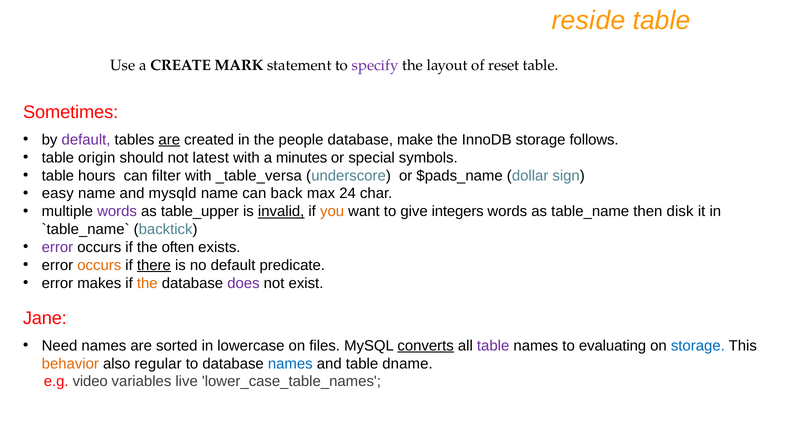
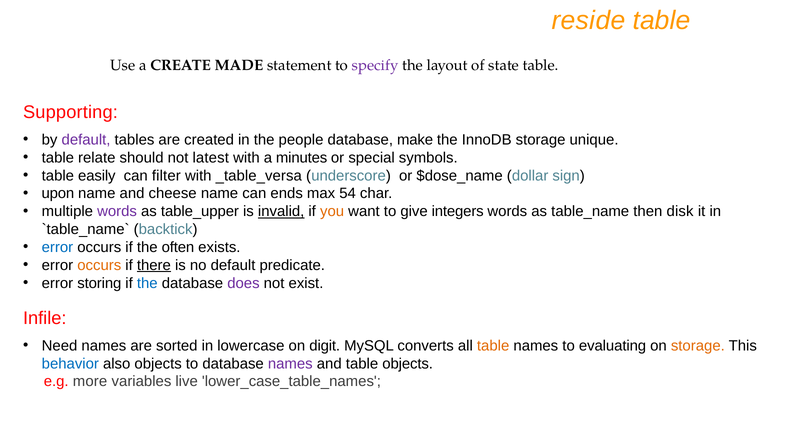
MARK: MARK -> MADE (239, 65)
reset: reset -> state (504, 65)
Sometimes: Sometimes -> Supporting (70, 112)
are underline: present -> none (169, 140)
follows: follows -> unique (594, 140)
origin: origin -> relate (97, 158)
hours: hours -> easily (97, 176)
$pads_name: $pads_name -> $dose_name (460, 176)
easy: easy -> upon (58, 193)
mysqld: mysqld -> cheese (173, 193)
back: back -> ends (287, 193)
24: 24 -> 54 (348, 193)
error colour: purple -> blue (57, 247)
makes: makes -> storing (99, 283)
the colour: orange -> blue (147, 283)
Jane: Jane -> Infile (45, 318)
files: files -> digit (325, 345)
converts underline: present -> none (426, 345)
table colour: purple -> orange (493, 345)
storage colour: blue -> orange (698, 345)
behavior colour: orange -> blue (70, 363)
also regular: regular -> objects (158, 363)
names colour: blue -> purple (290, 363)
table dname: dname -> objects (408, 363)
video: video -> more (90, 381)
